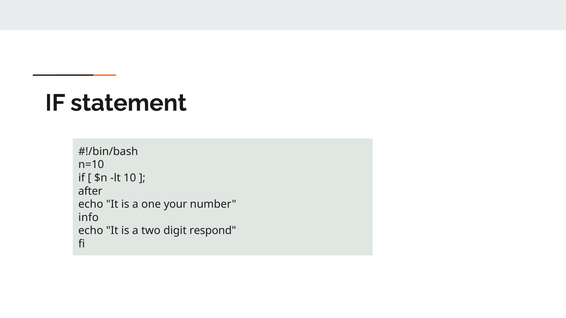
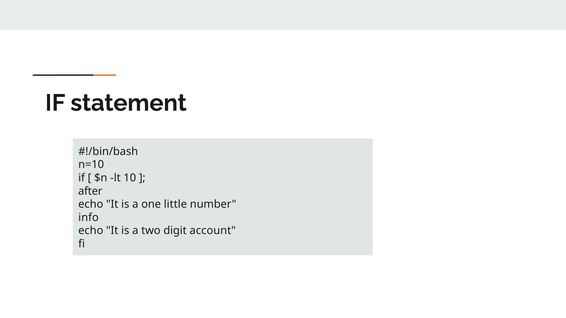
your: your -> little (175, 205)
respond: respond -> account (213, 231)
